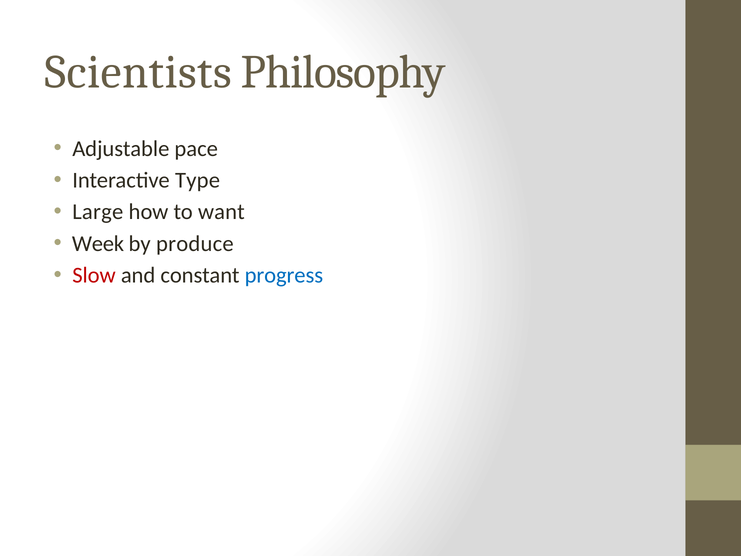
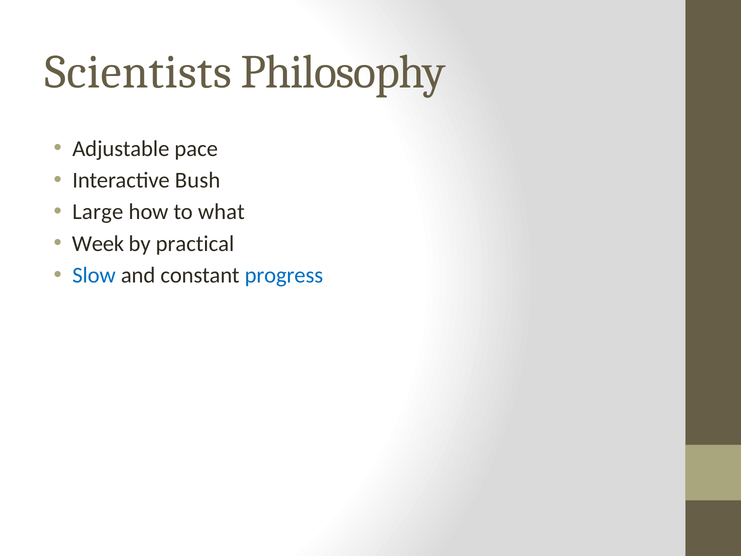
Type: Type -> Bush (198, 180)
want: want -> what (221, 212)
produce: produce -> practical (195, 244)
Slow colour: red -> blue (94, 275)
